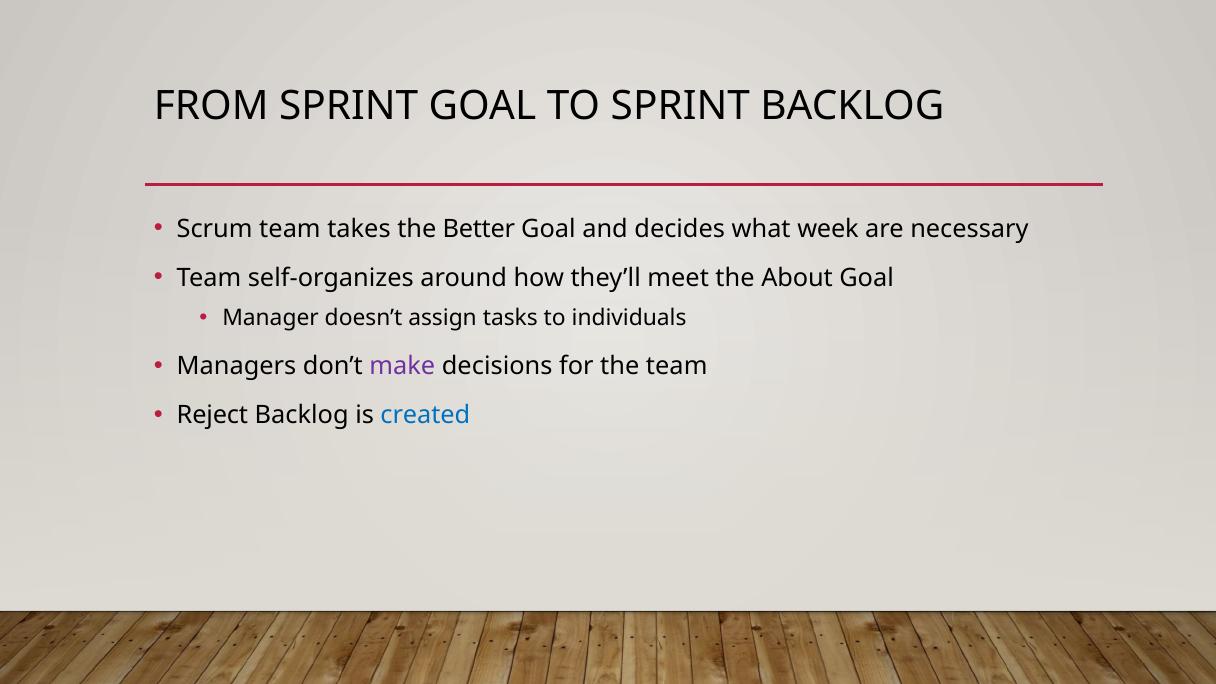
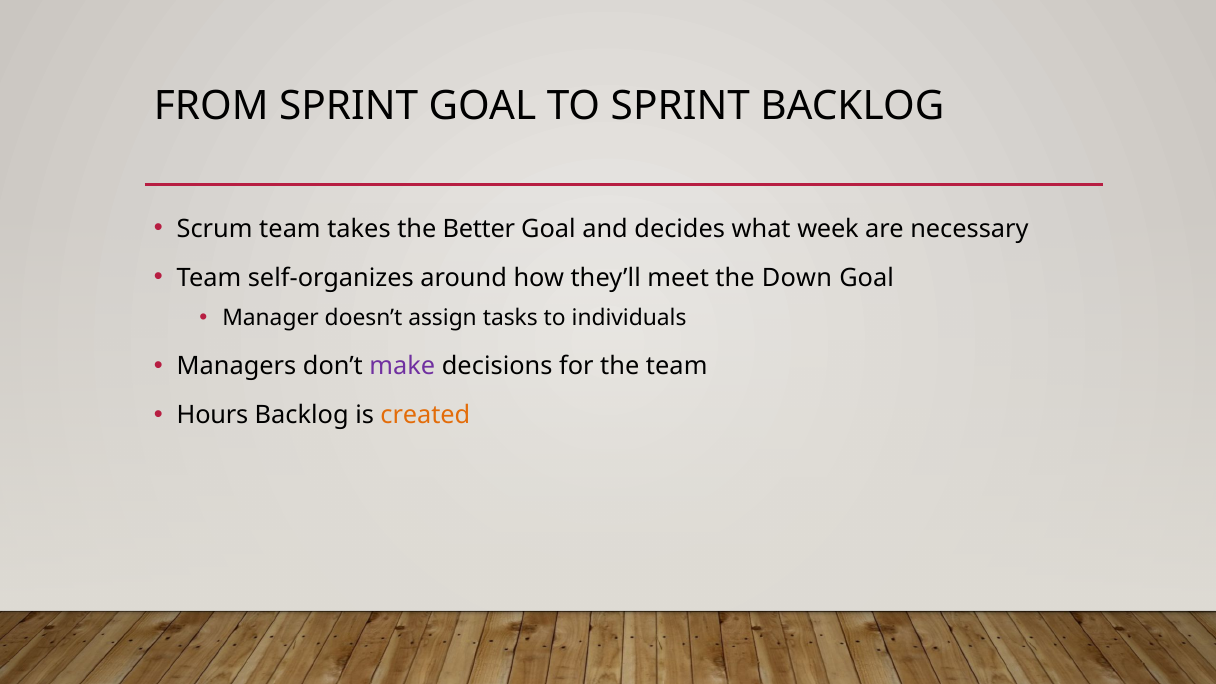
About: About -> Down (797, 278)
Reject: Reject -> Hours (212, 415)
created colour: blue -> orange (425, 415)
